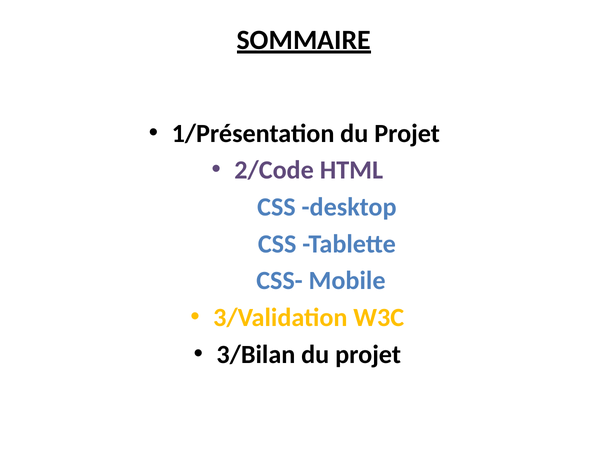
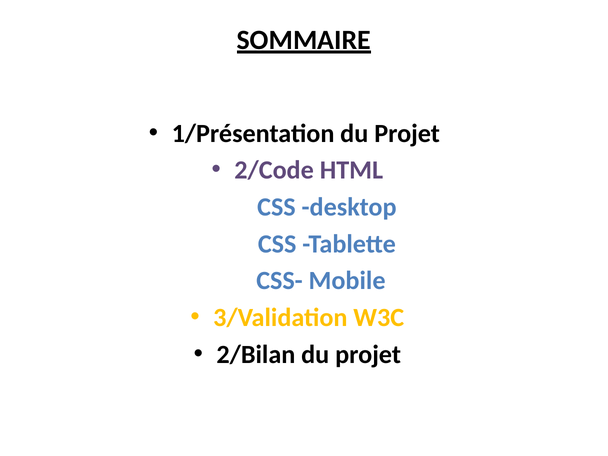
3/Bilan: 3/Bilan -> 2/Bilan (256, 354)
